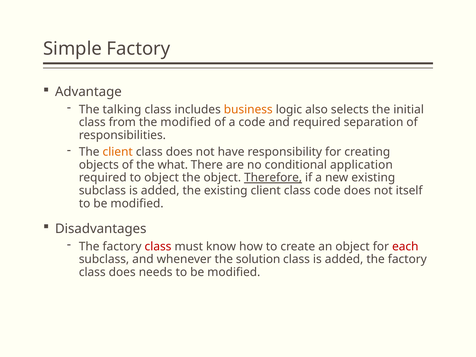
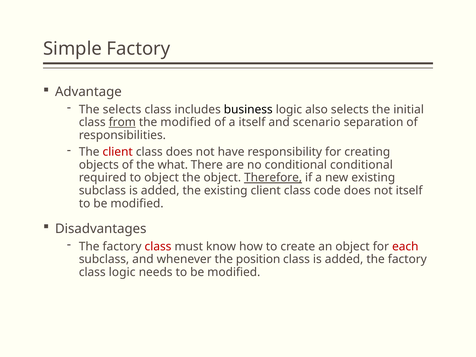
The talking: talking -> selects (122, 109)
business colour: orange -> black (248, 109)
from underline: none -> present (122, 122)
a code: code -> itself (252, 122)
and required: required -> scenario (317, 122)
client colour: orange -> red (118, 152)
conditional application: application -> conditional (361, 165)
solution: solution -> position (258, 259)
does: does -> logic (122, 272)
